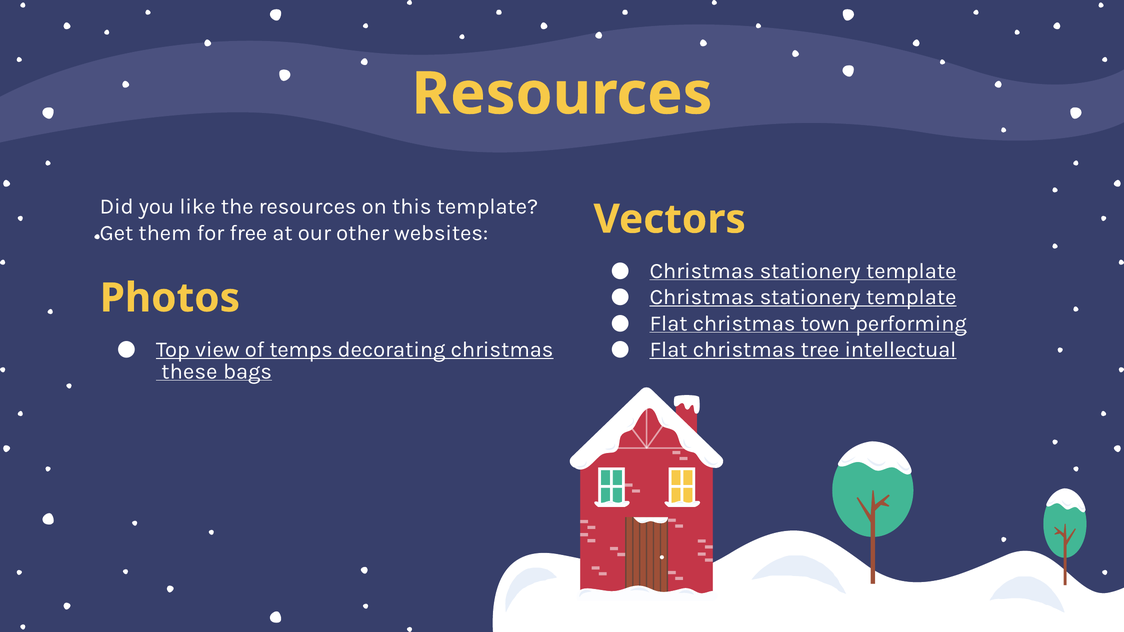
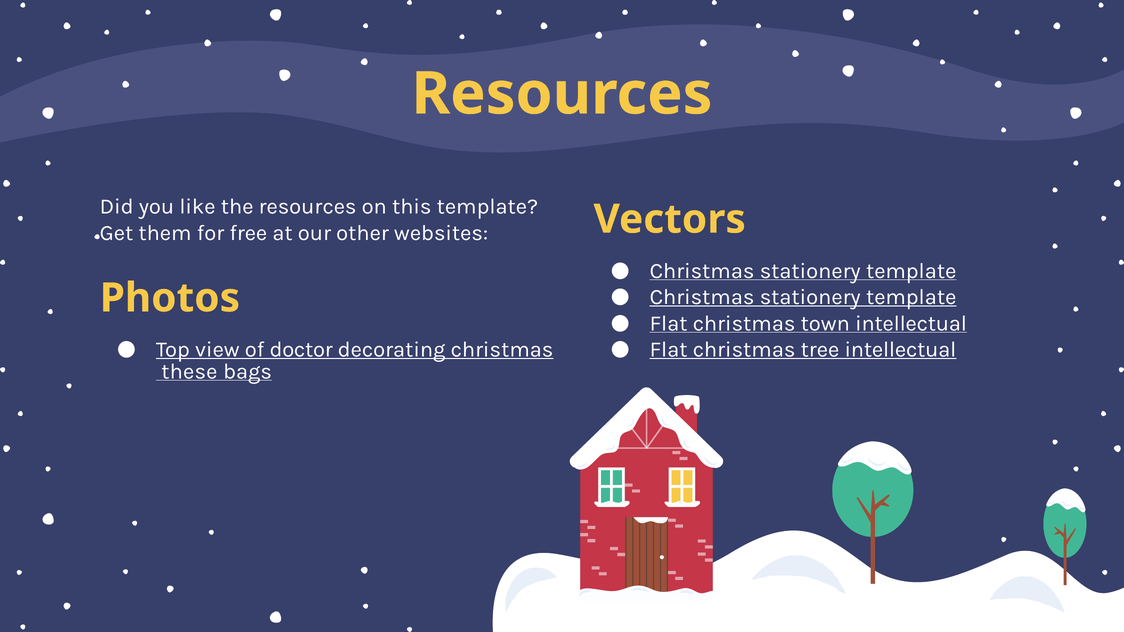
town performing: performing -> intellectual (911, 324)
temps: temps -> doctor (301, 350)
